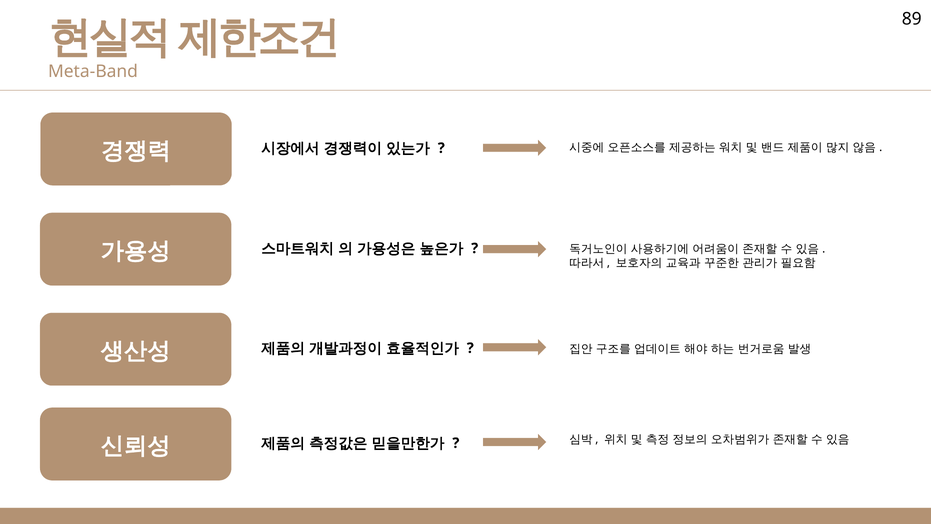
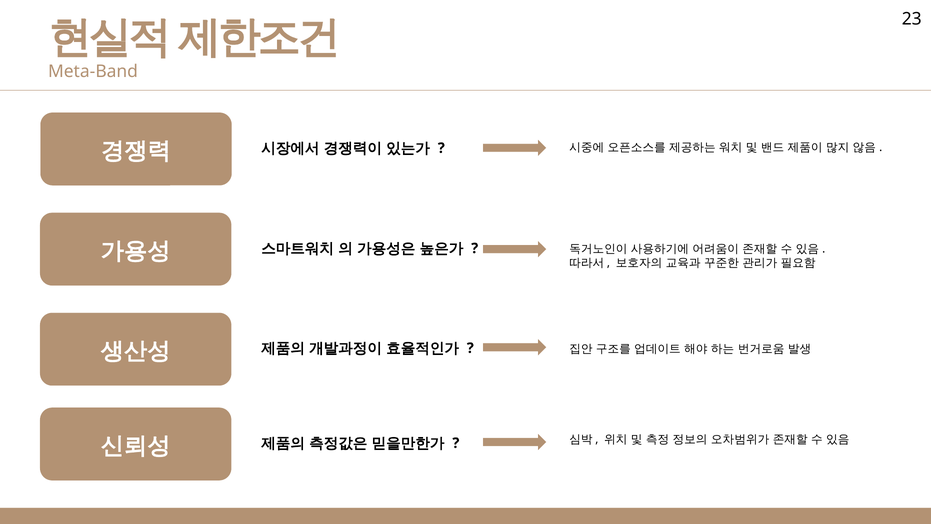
89: 89 -> 23 (912, 19)
